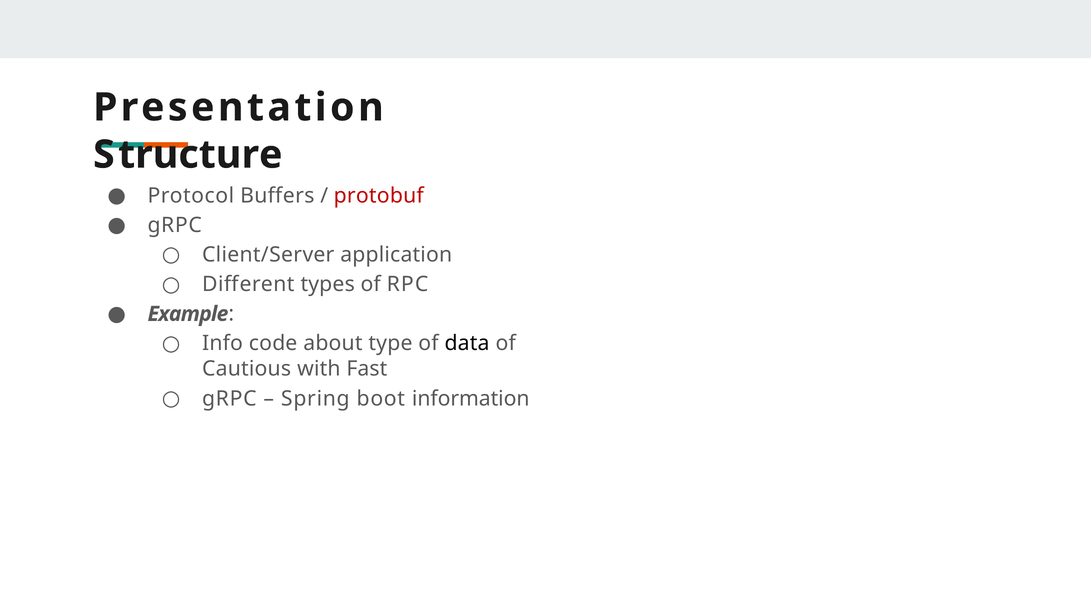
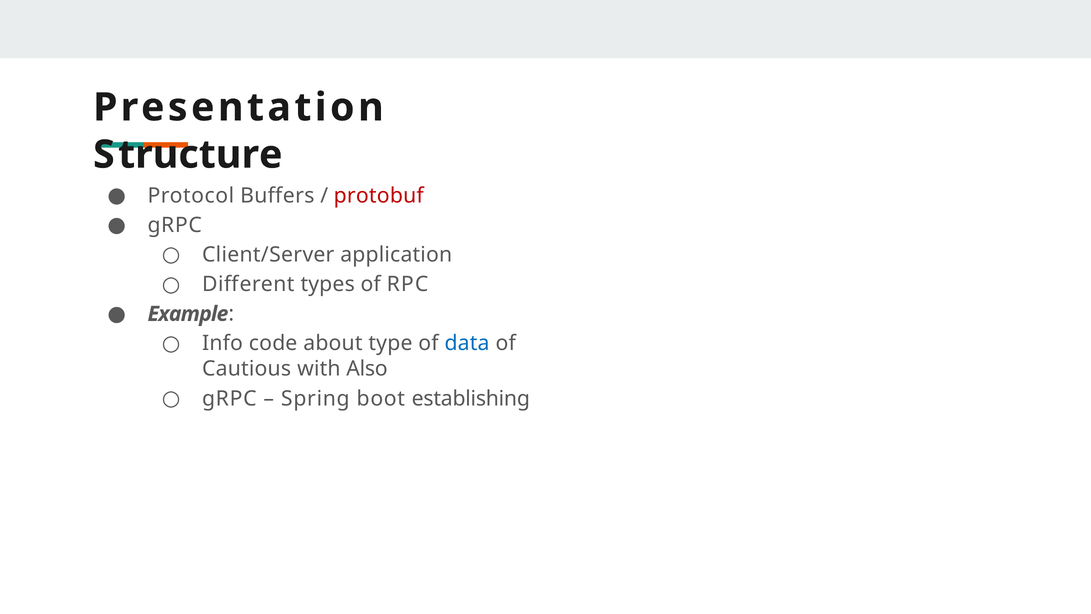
data colour: black -> blue (467, 343)
Fast: Fast -> Also (367, 369)
information: information -> establishing (471, 398)
